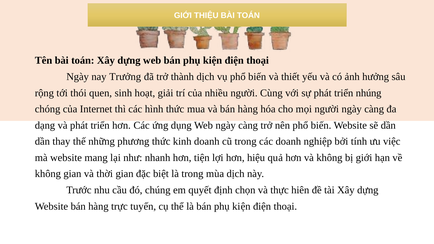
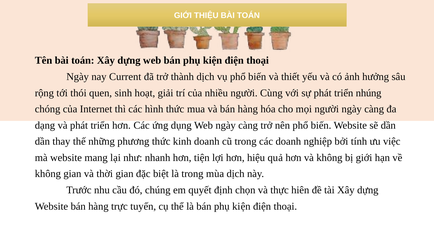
Trưởng: Trưởng -> Current (125, 77)
